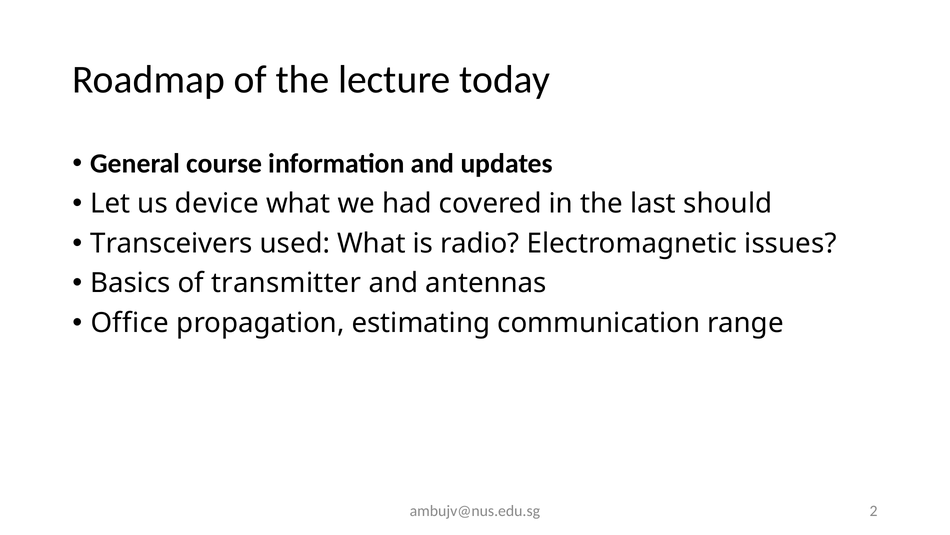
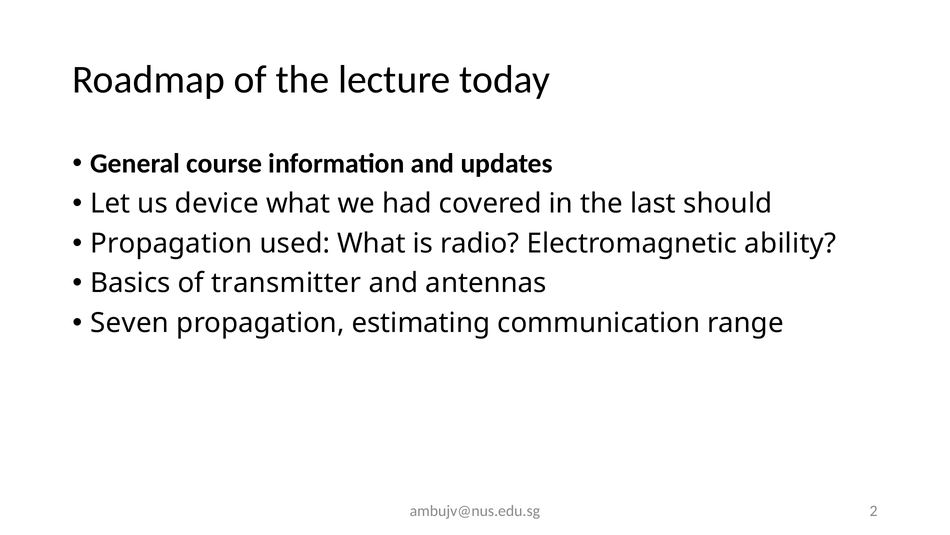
Transceivers: Transceivers -> Propagation (171, 243)
issues: issues -> ability (790, 243)
Office: Office -> Seven (130, 323)
